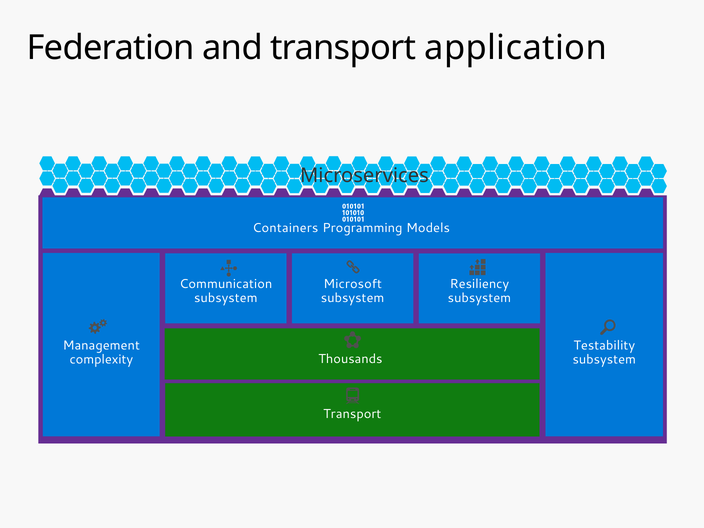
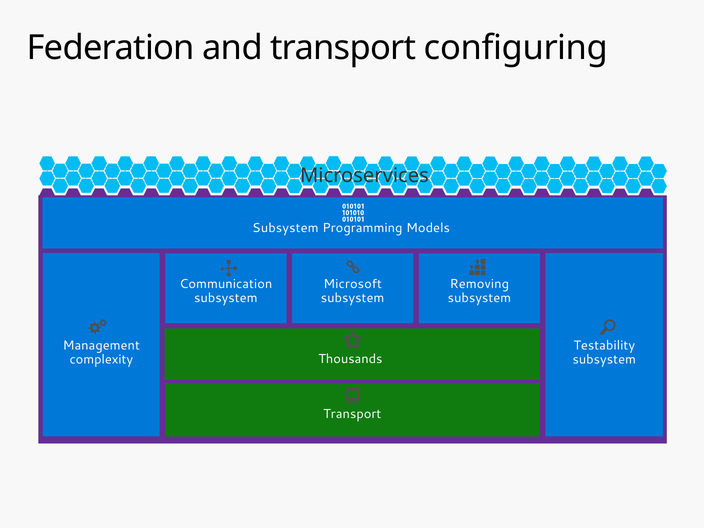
application: application -> configuring (516, 48)
Containers: Containers -> Subsystem (285, 228)
Resiliency: Resiliency -> Removing (479, 284)
